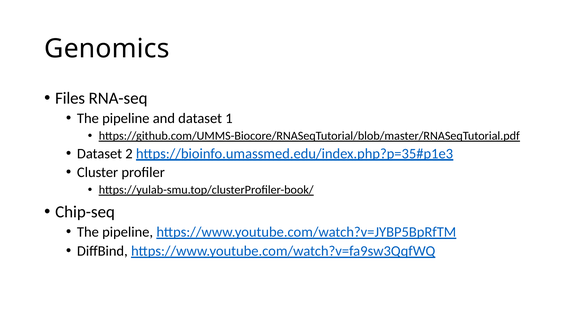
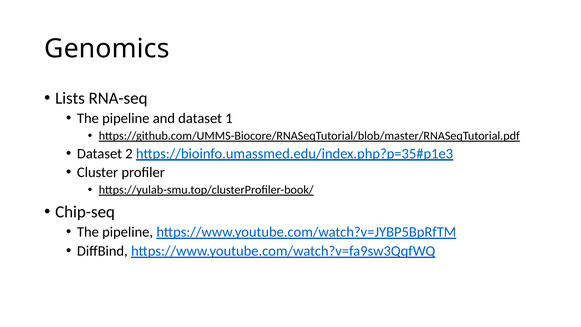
Files: Files -> Lists (70, 98)
